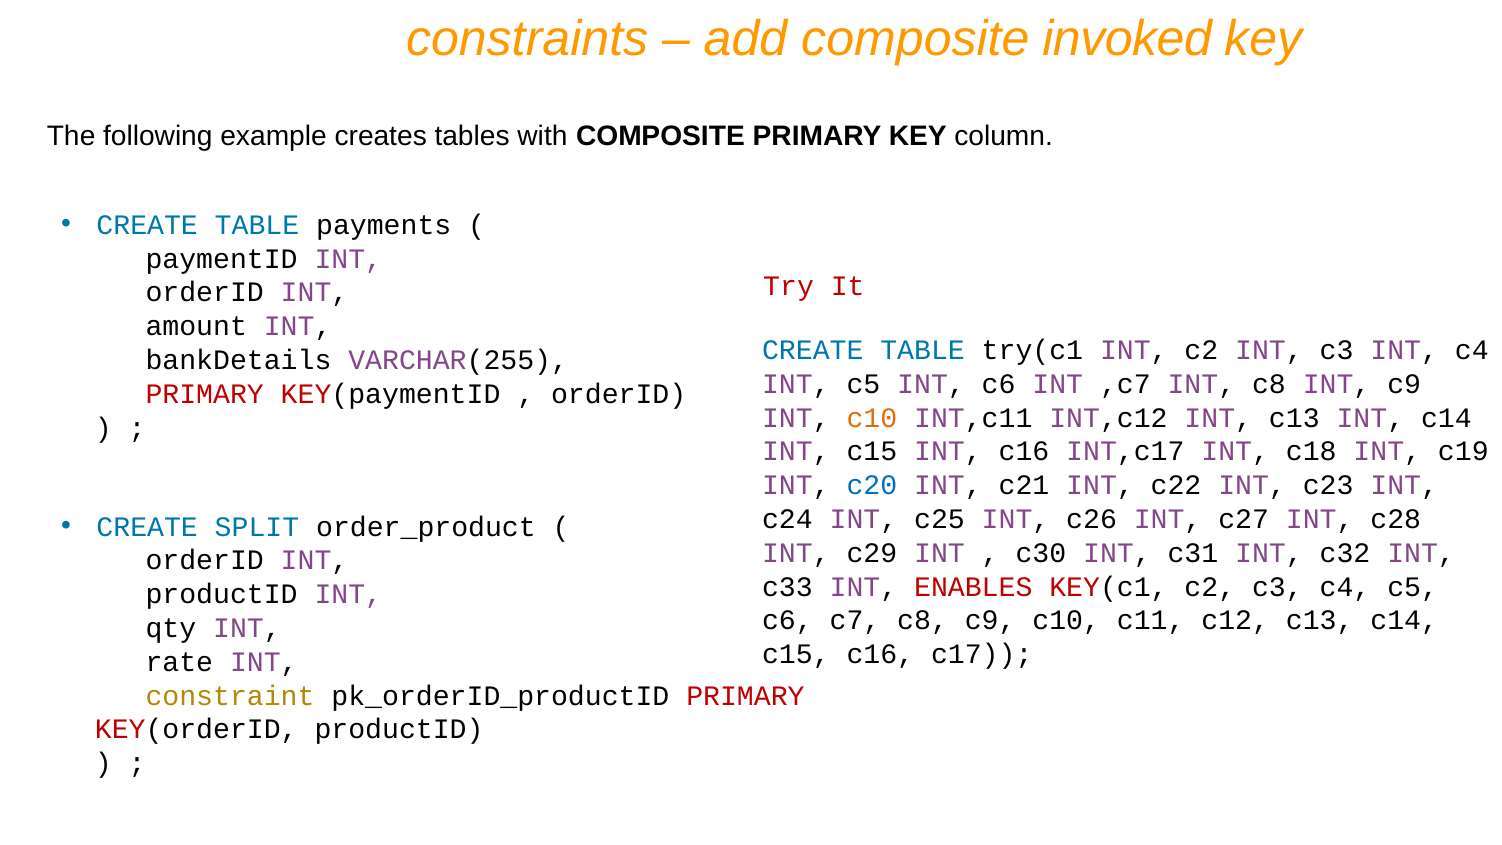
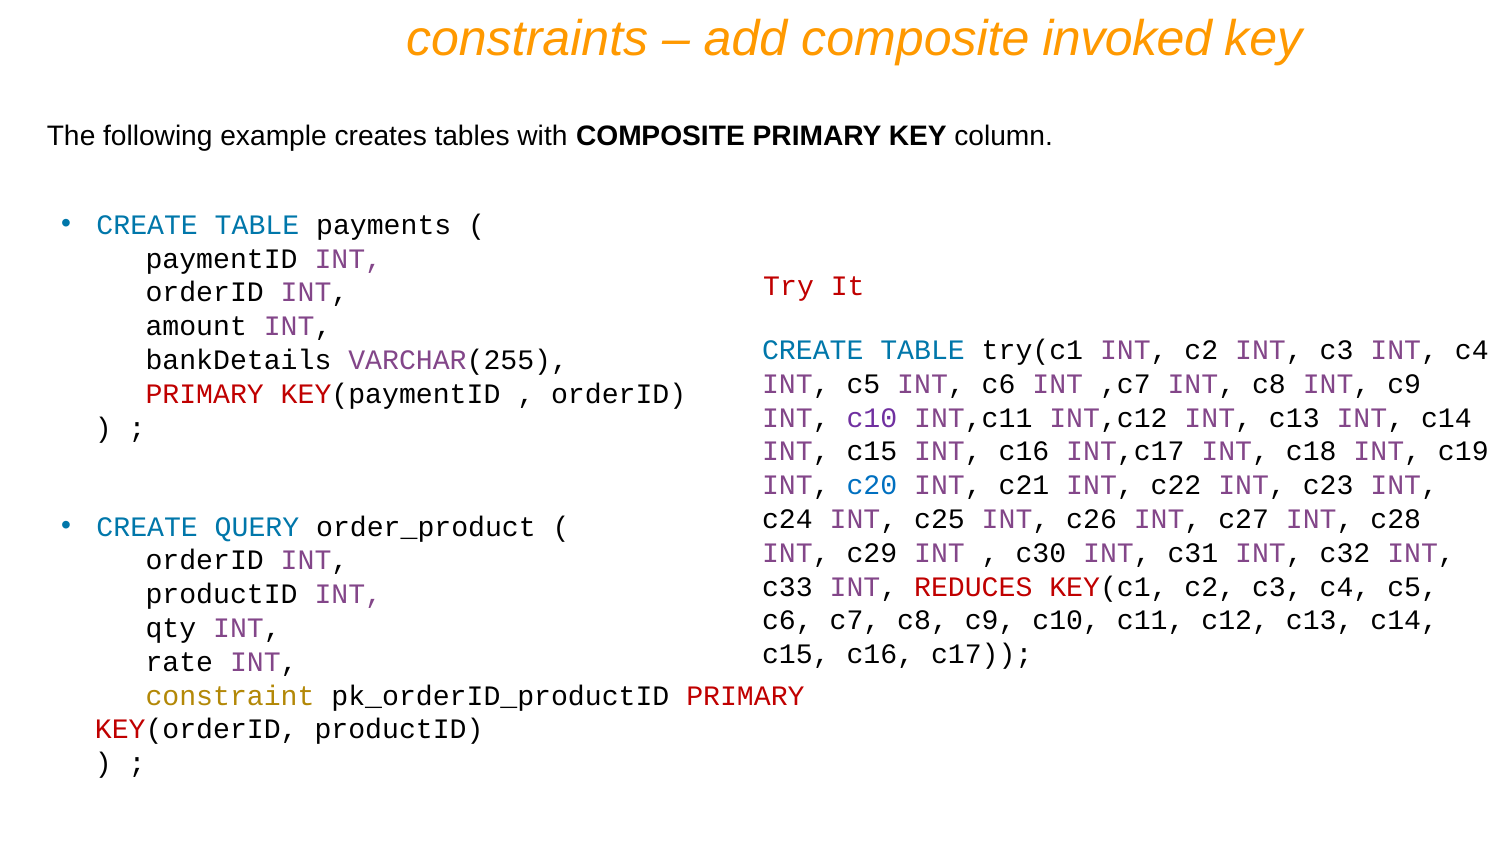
c10 colour: orange -> purple (872, 418)
SPLIT: SPLIT -> QUERY (257, 527)
ENABLES: ENABLES -> REDUCES (973, 587)
